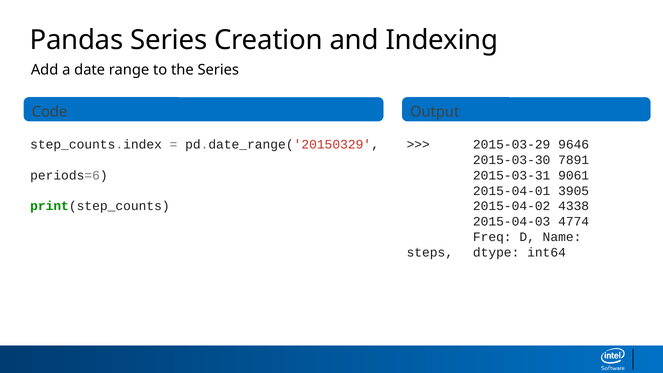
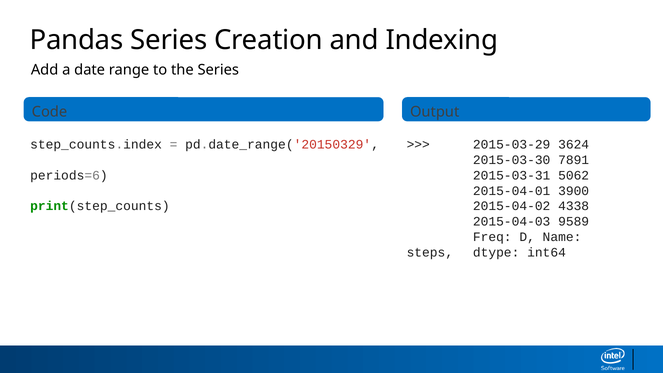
9646: 9646 -> 3624 (574, 144)
9061: 9061 -> 5062 (574, 175)
3905: 3905 -> 3900 (574, 191)
4774: 4774 -> 9589 (574, 222)
